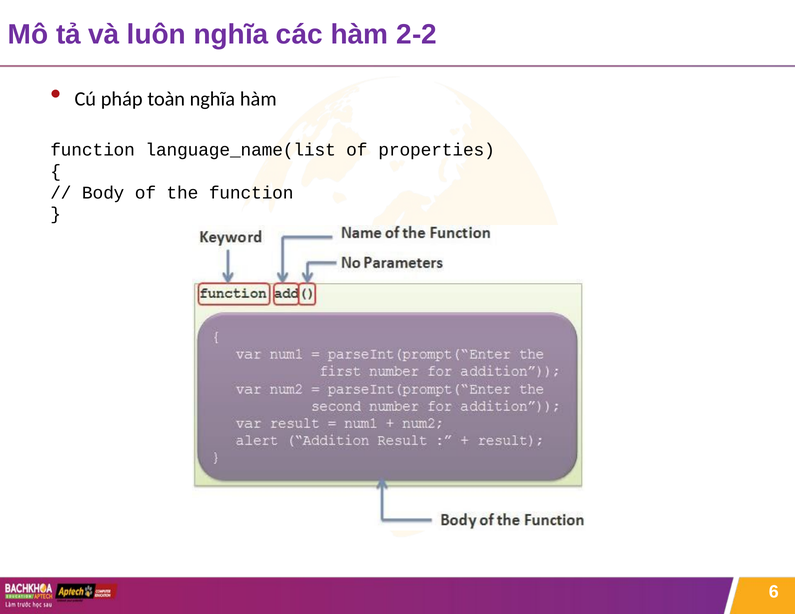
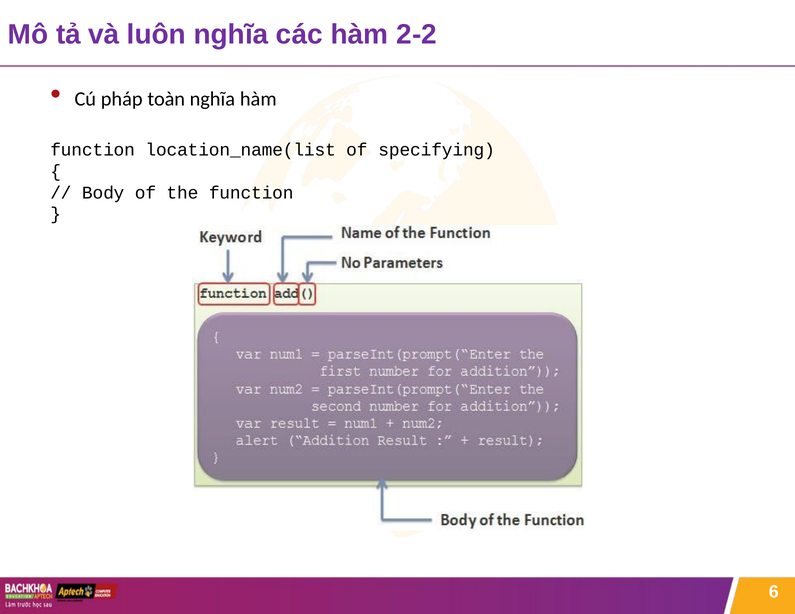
language_name(list: language_name(list -> location_name(list (241, 150)
properties: properties -> specifying (437, 150)
